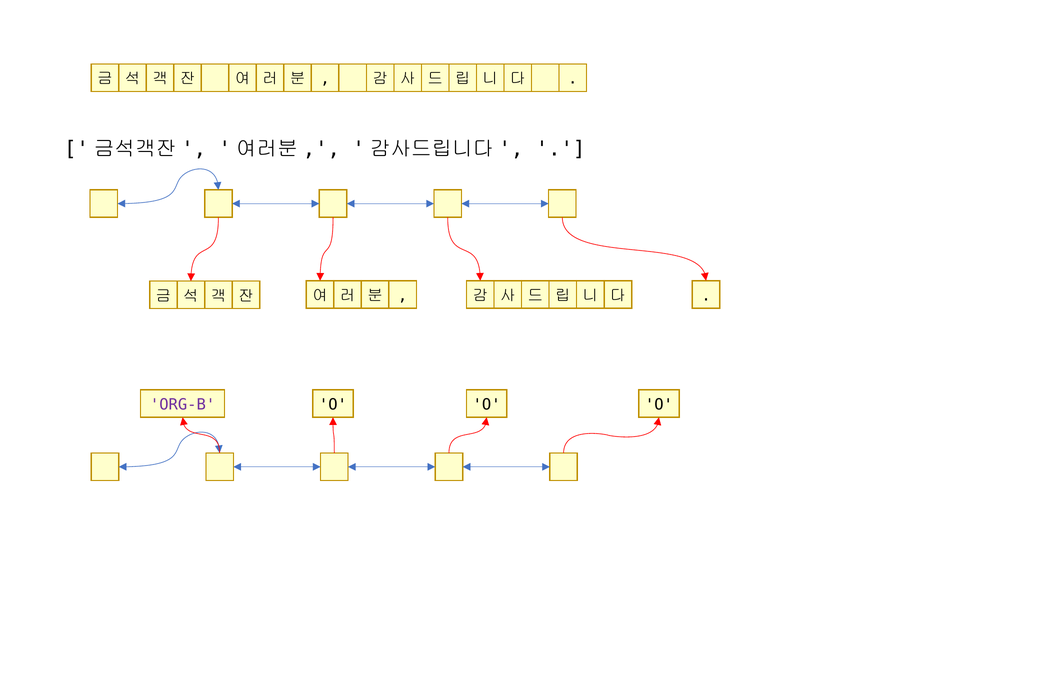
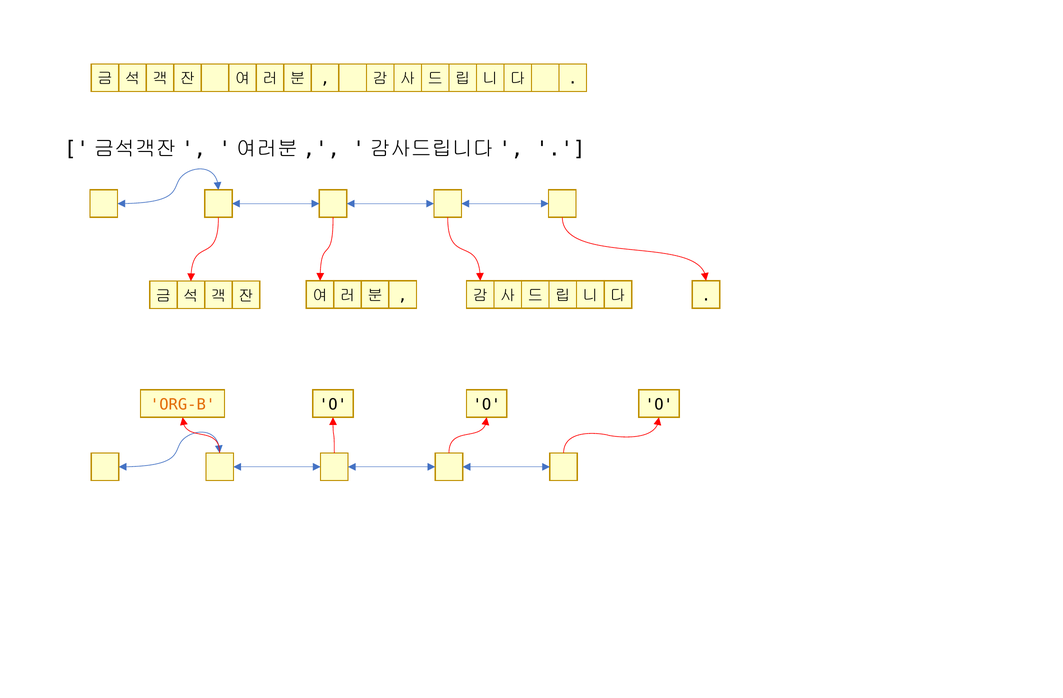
ORG-B colour: purple -> orange (183, 405)
